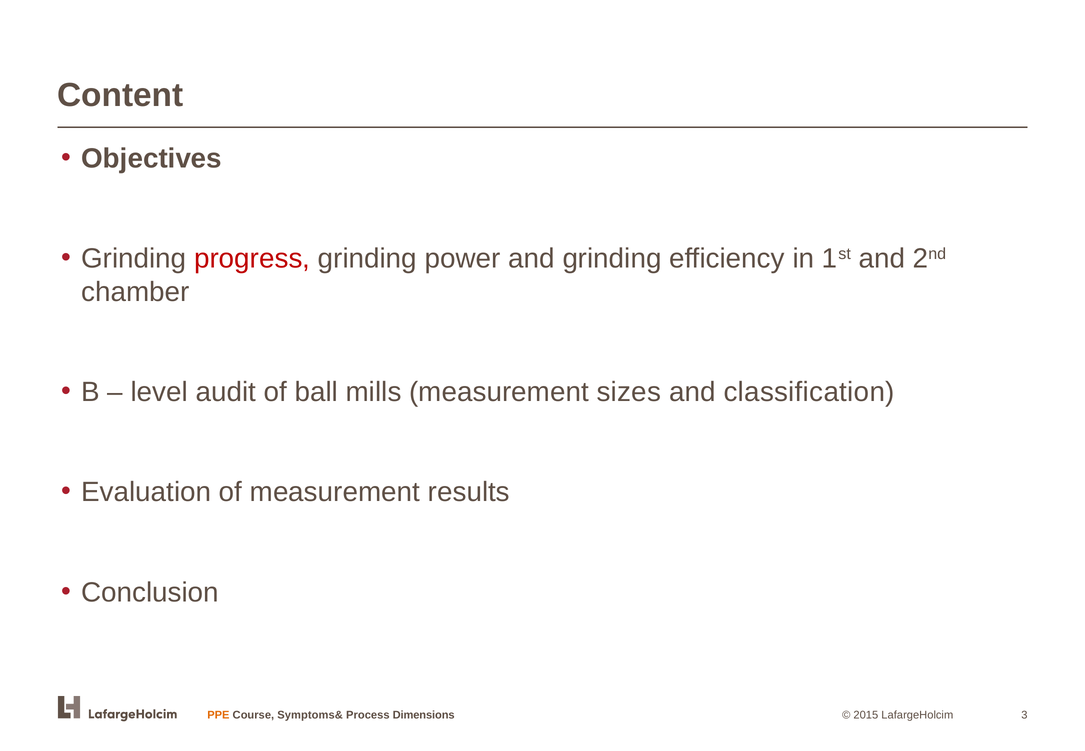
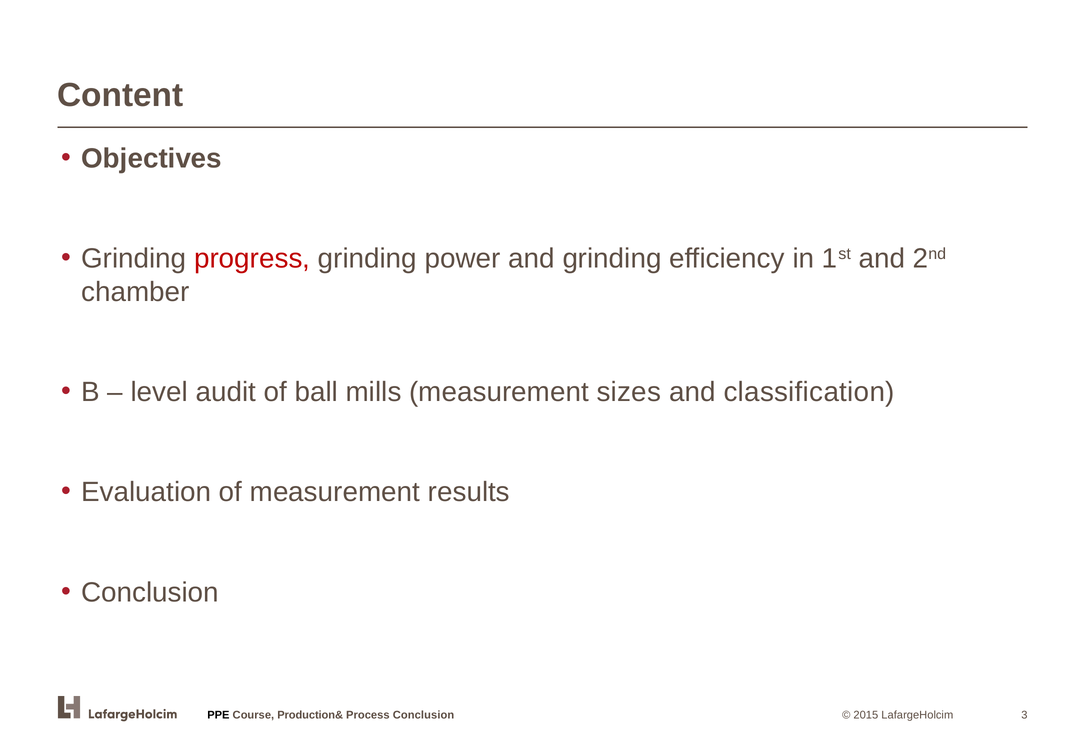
PPE colour: orange -> black (218, 715)
Symptoms&: Symptoms& -> Production& (310, 715)
Process Dimensions: Dimensions -> Conclusion (424, 715)
